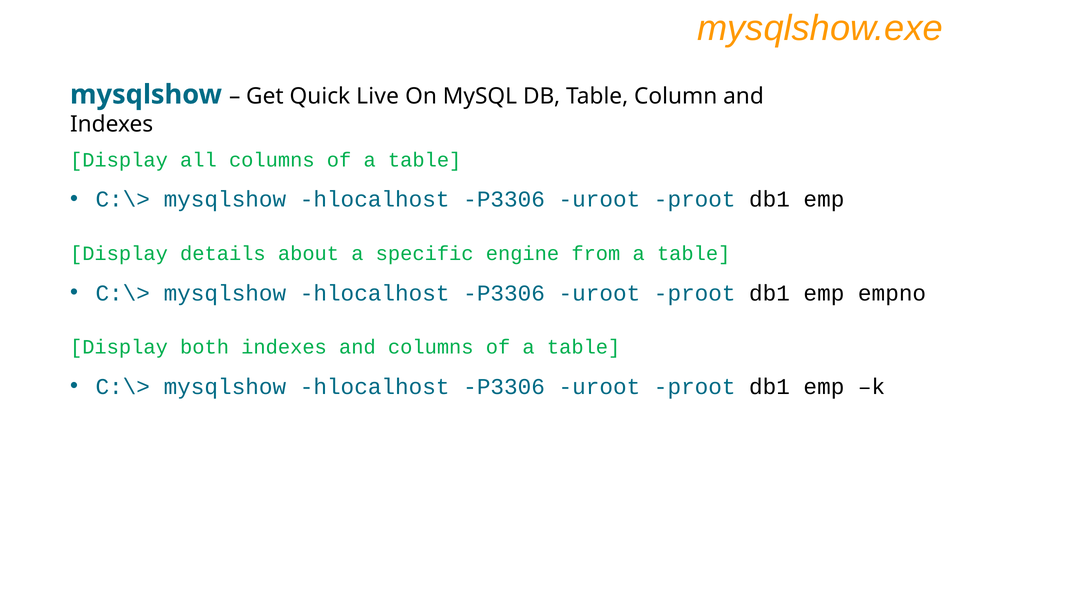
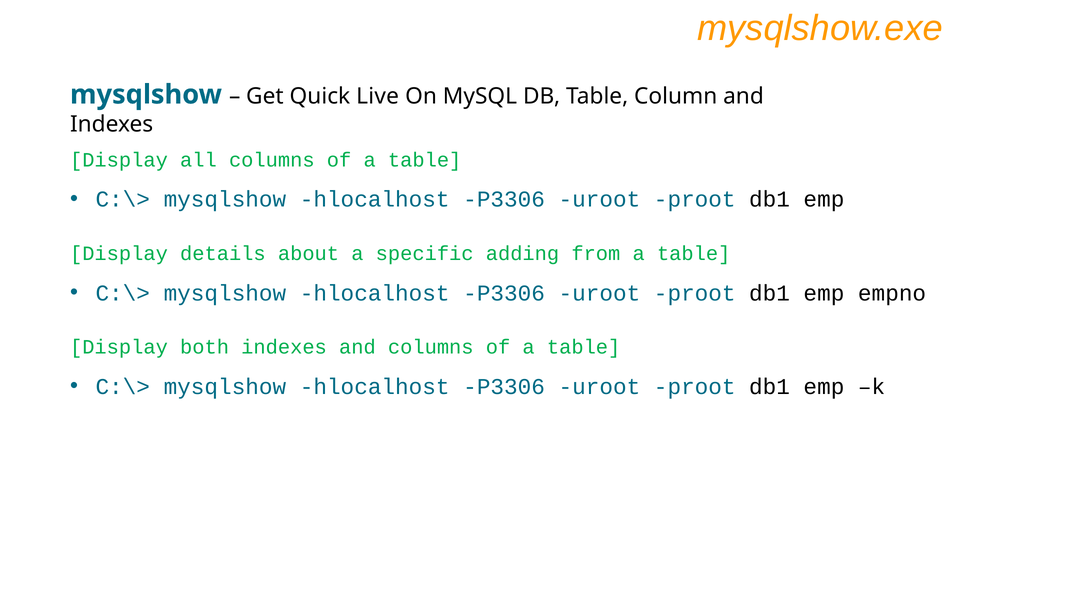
engine: engine -> adding (522, 254)
